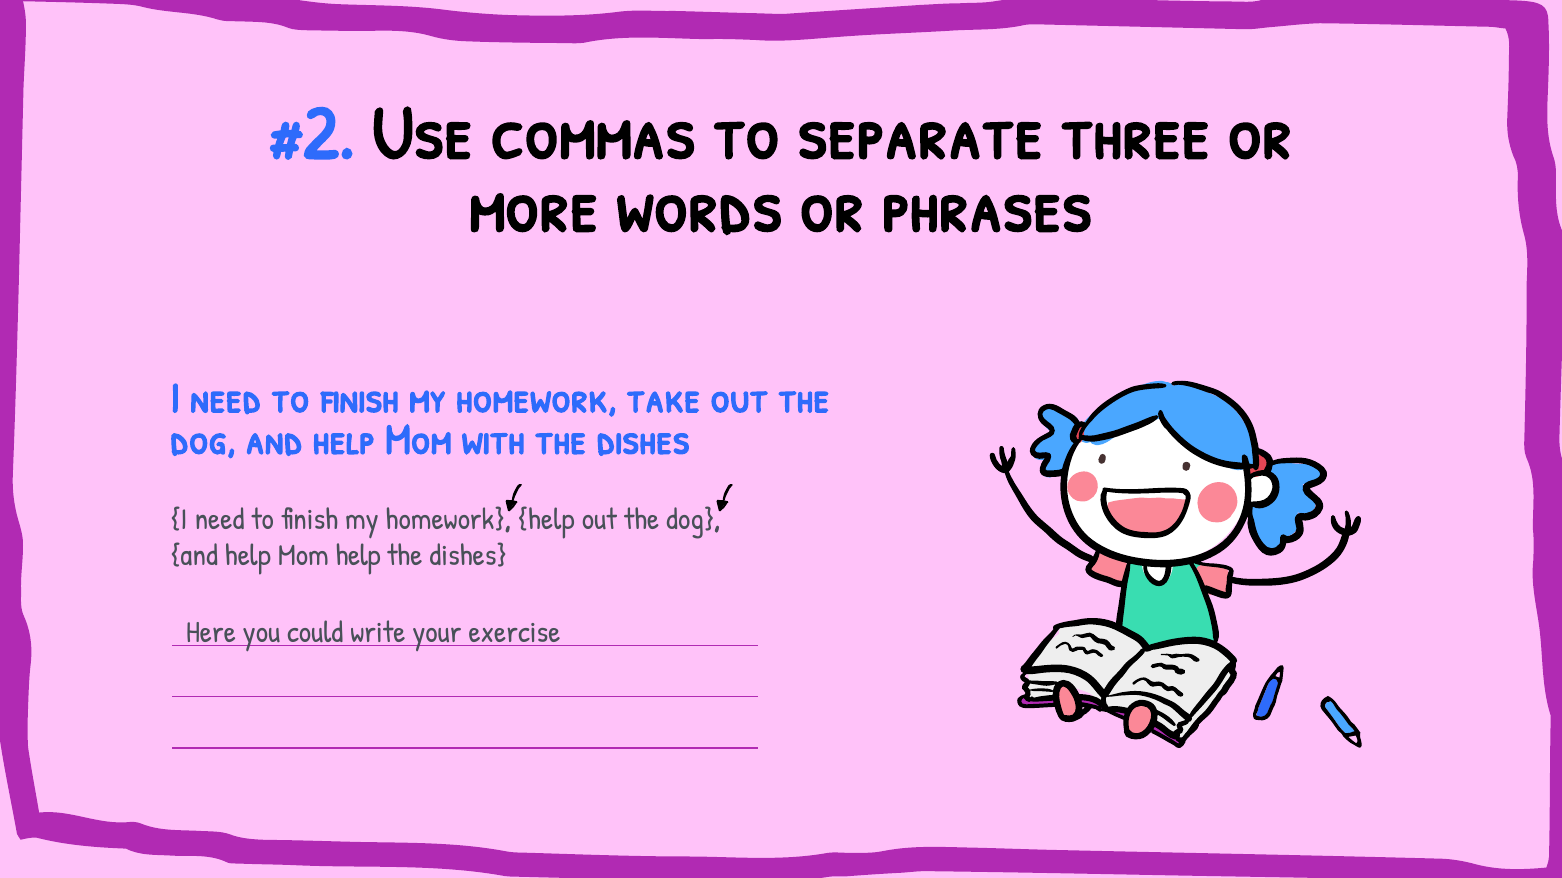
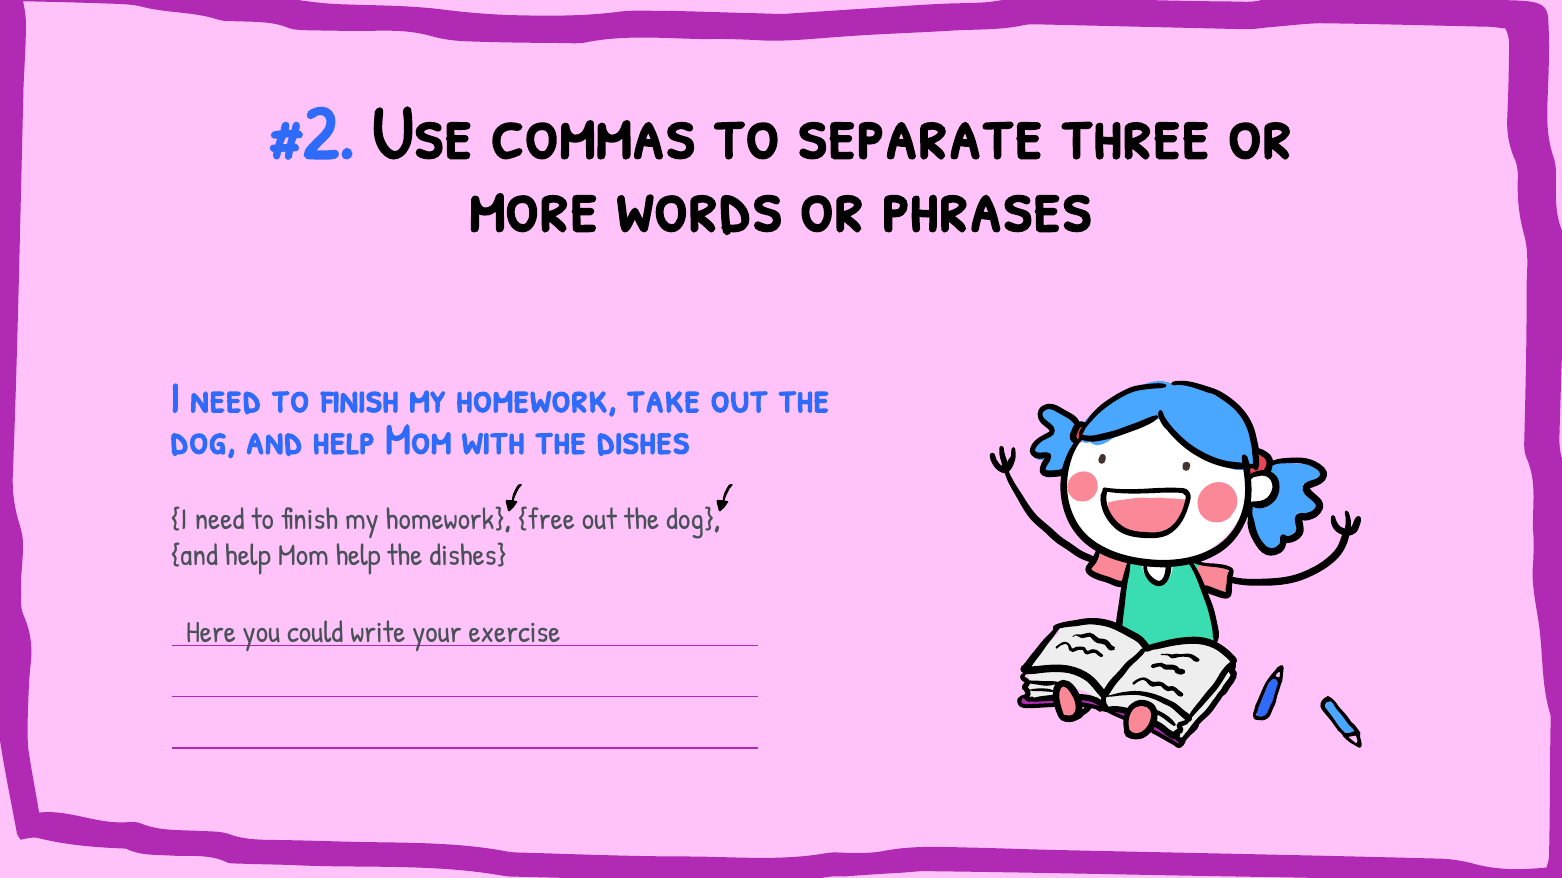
homework help: help -> free (546, 520)
